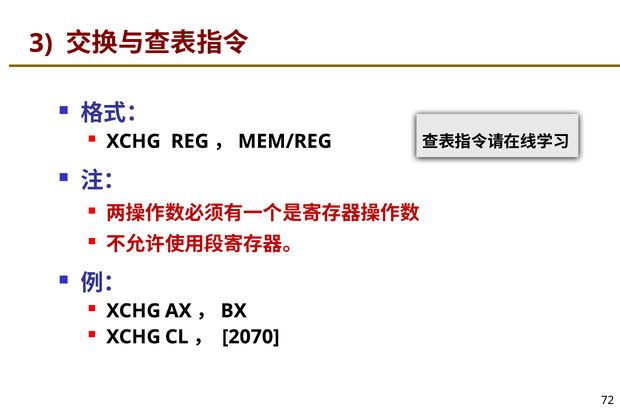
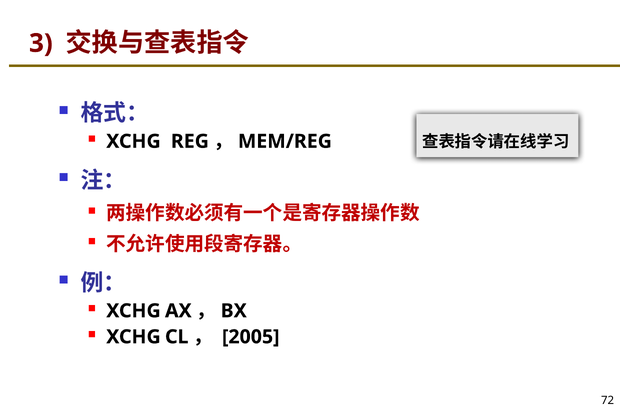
2070: 2070 -> 2005 (251, 337)
